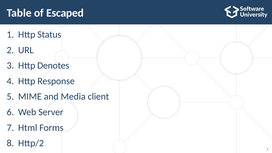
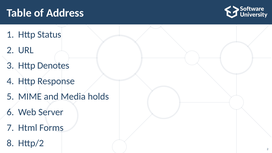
Escaped: Escaped -> Address (65, 13)
client: client -> holds (98, 97)
